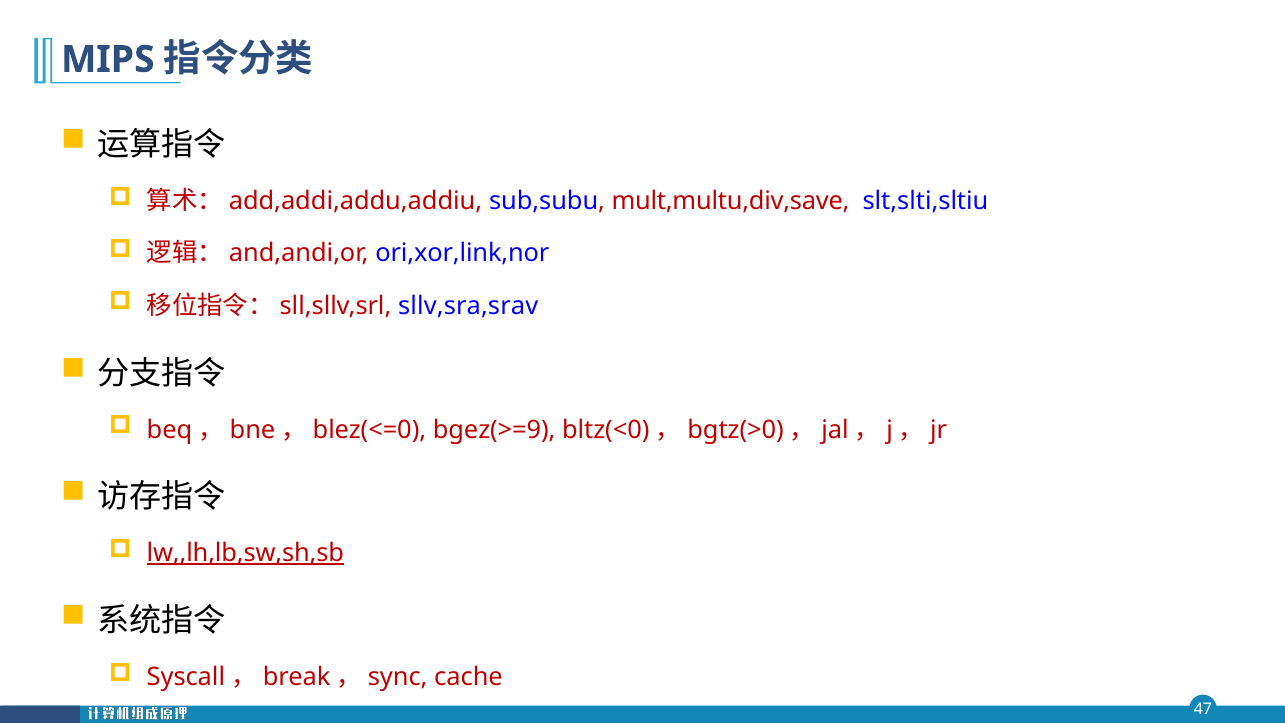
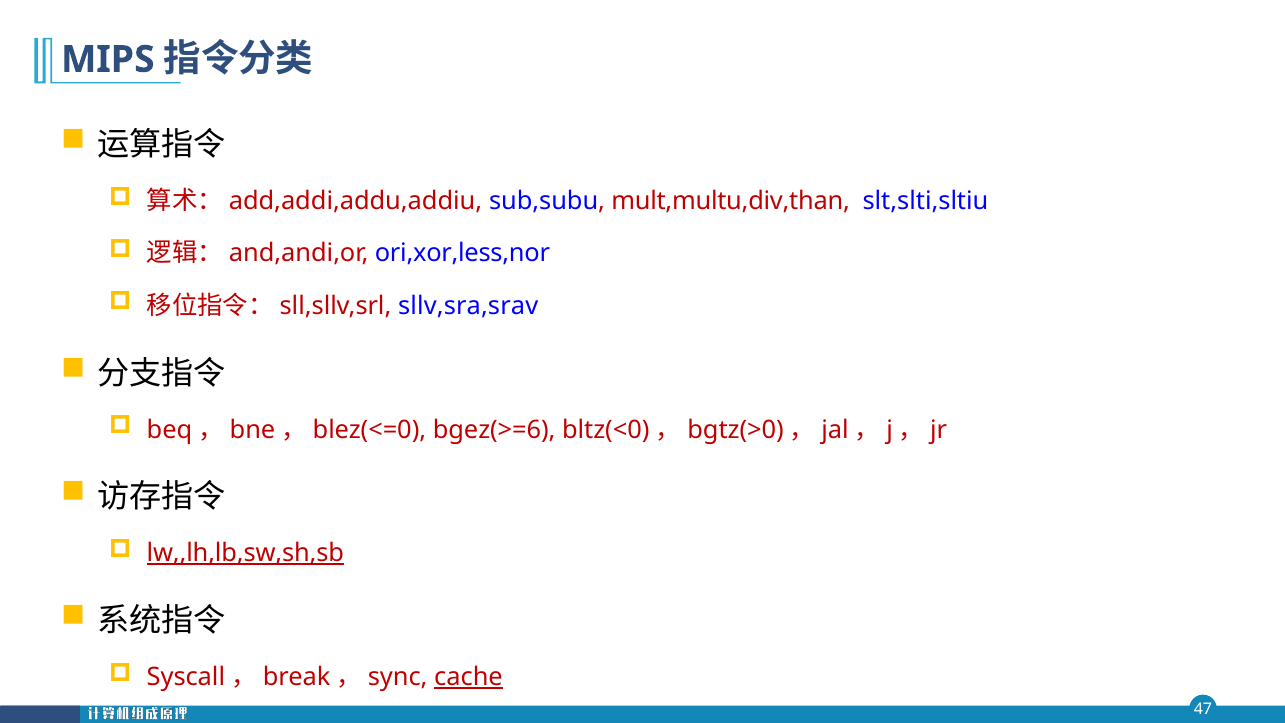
mult,multu,div,save: mult,multu,div,save -> mult,multu,div,than (731, 201)
ori,xor,link,nor: ori,xor,link,nor -> ori,xor,less,nor (462, 253)
bgez(>=9: bgez(>=9 -> bgez(>=6 (494, 430)
cache underline: none -> present (468, 677)
